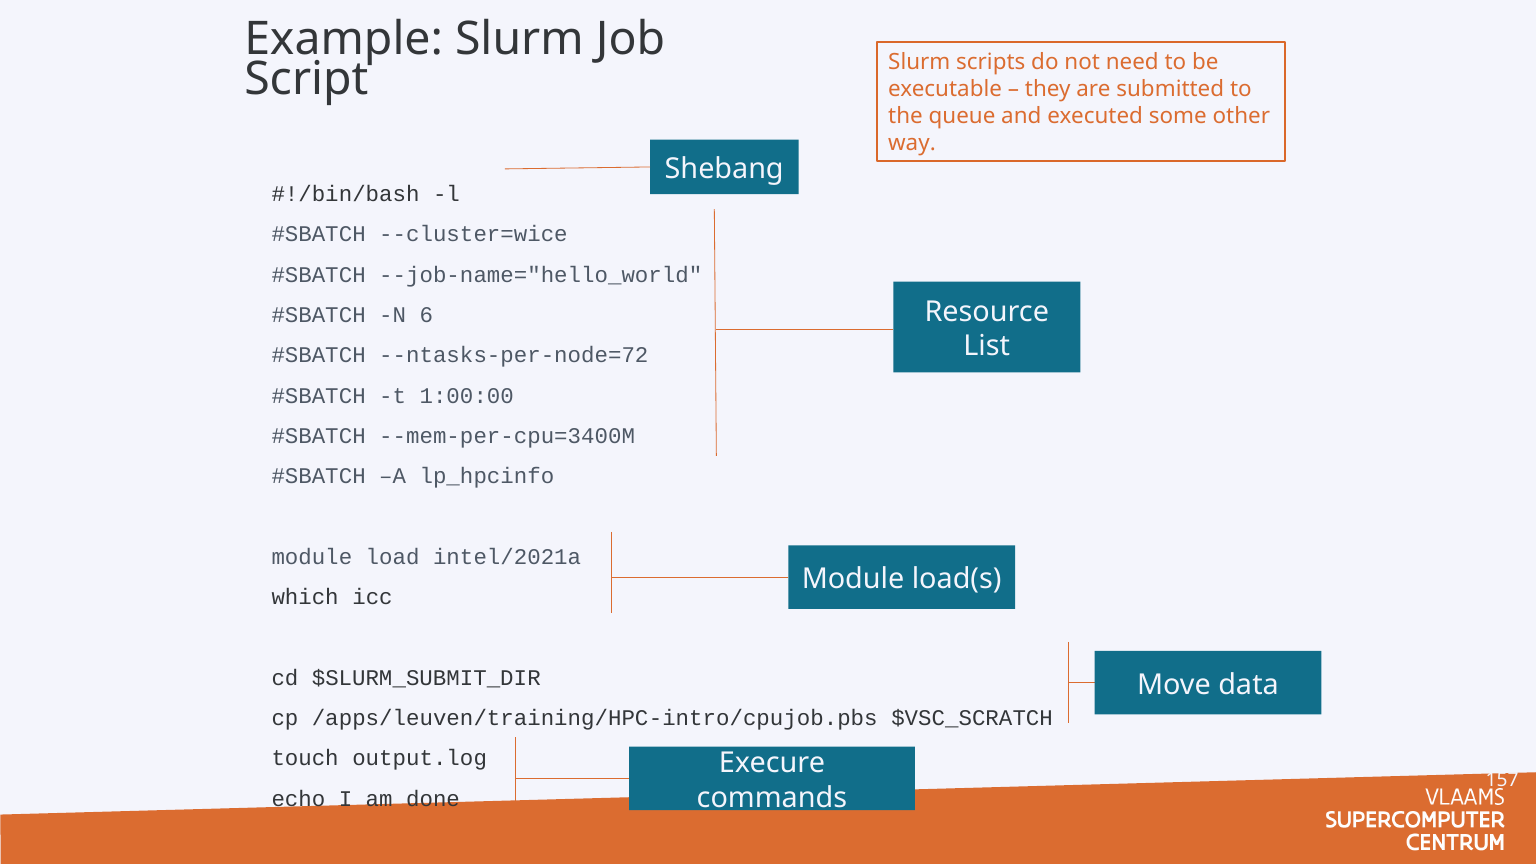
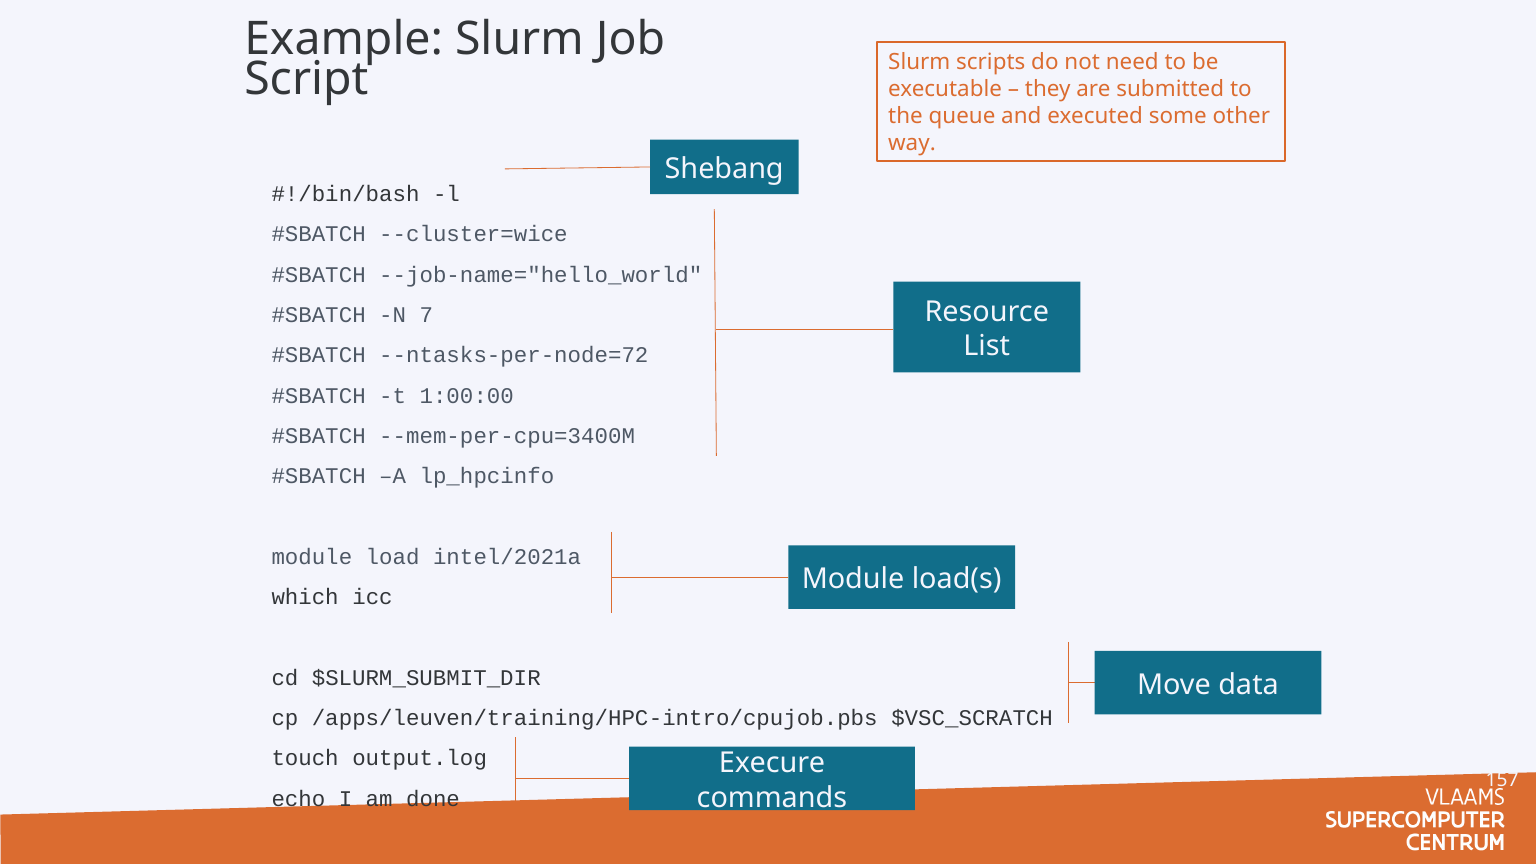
6: 6 -> 7 (426, 315)
